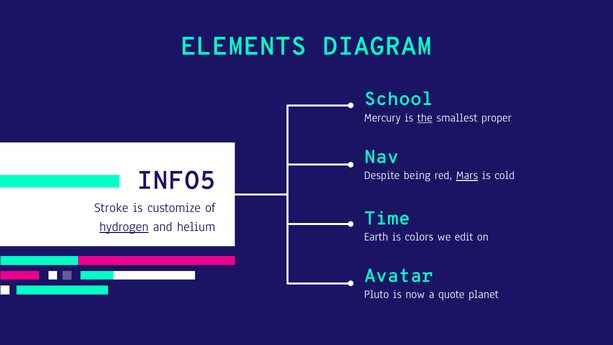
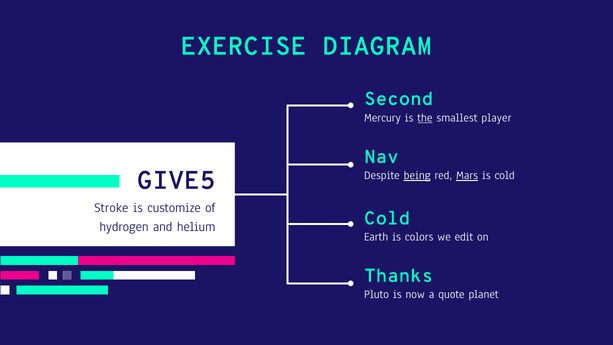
ELEMENTS: ELEMENTS -> EXERCISE (244, 46)
School: School -> Second (399, 99)
proper: proper -> player (496, 118)
being underline: none -> present (417, 175)
INFO5: INFO5 -> GIVE5 (176, 180)
Time: Time -> Cold (387, 218)
hydrogen underline: present -> none (124, 226)
Avatar: Avatar -> Thanks (399, 276)
